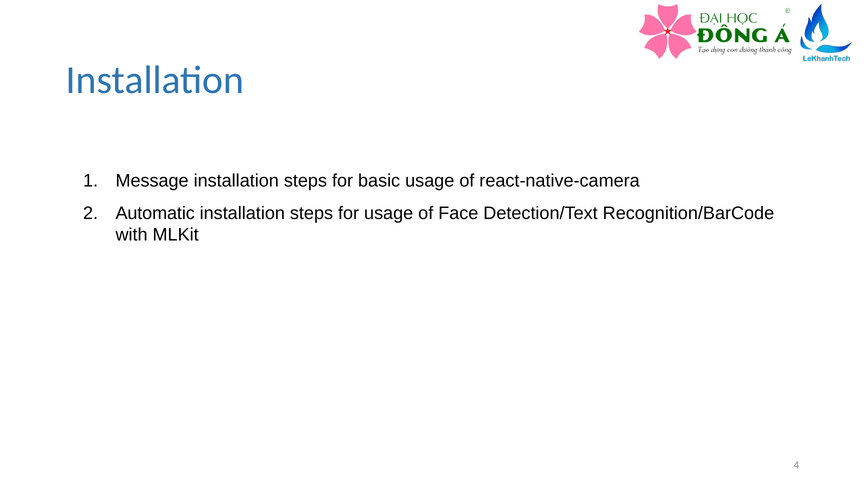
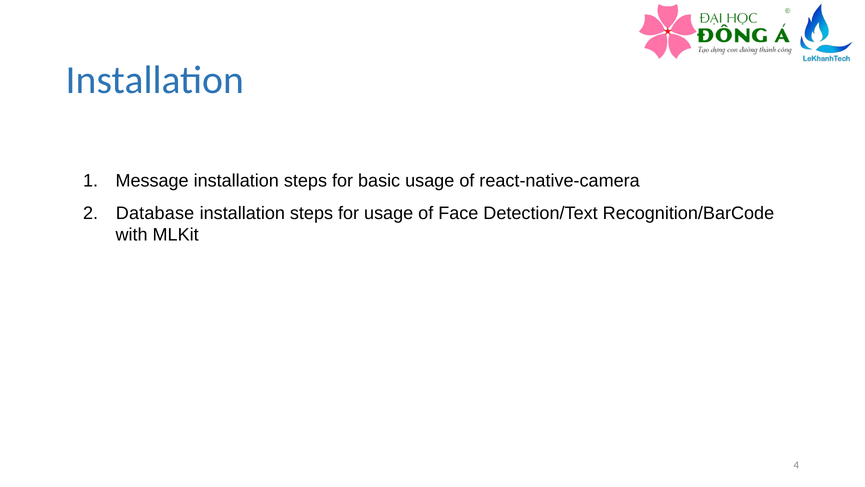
Automatic: Automatic -> Database (155, 213)
